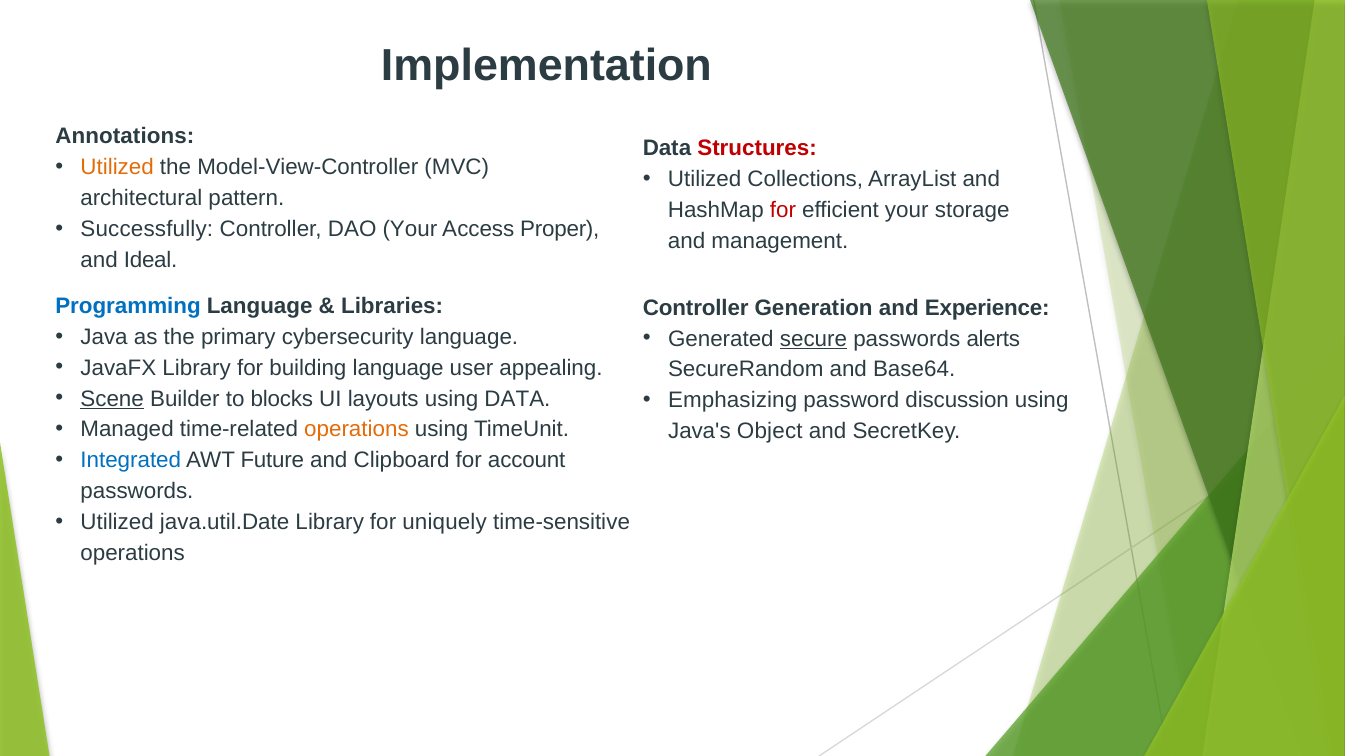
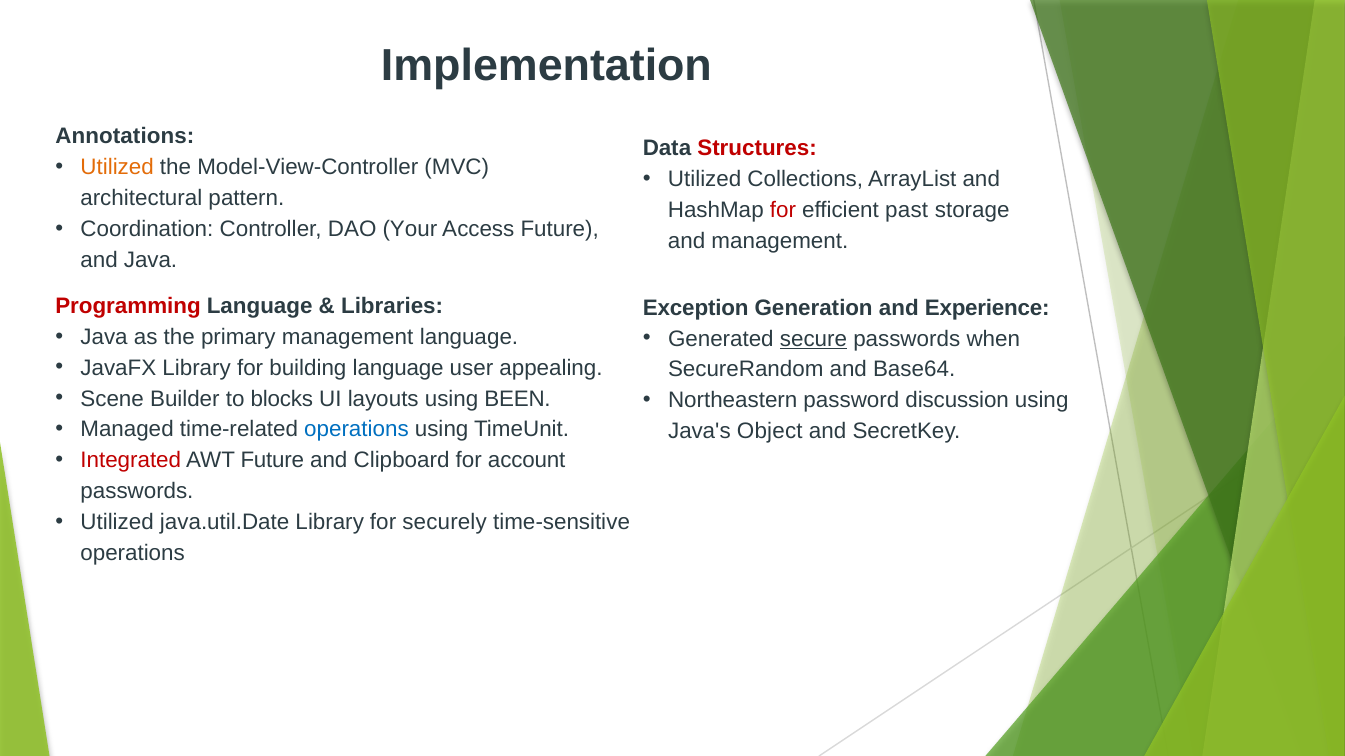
efficient your: your -> past (907, 210)
Successfully: Successfully -> Coordination (147, 229)
Access Proper: Proper -> Future (560, 229)
and Ideal: Ideal -> Java (151, 260)
Programming colour: blue -> red (128, 306)
Controller: Controller -> Exception (696, 308)
primary cybersecurity: cybersecurity -> management (348, 337)
alerts: alerts -> when (993, 339)
Scene underline: present -> none (112, 399)
using DATA: DATA -> BEEN (518, 399)
Emphasizing: Emphasizing -> Northeastern (733, 401)
operations colour: orange -> blue (356, 430)
Integrated colour: blue -> red (131, 461)
uniquely: uniquely -> securely (445, 523)
